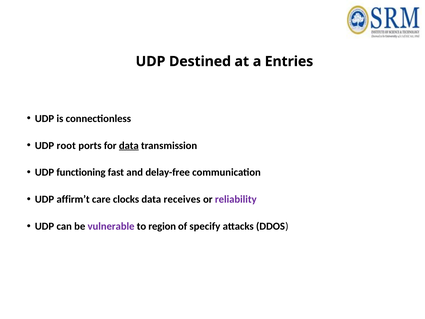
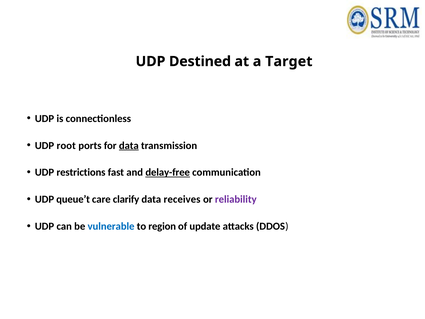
Entries: Entries -> Target (289, 61)
functioning: functioning -> restrictions (81, 172)
delay-free underline: none -> present (168, 172)
affirm’t: affirm’t -> queue’t (73, 199)
clocks: clocks -> clarify (126, 199)
vulnerable colour: purple -> blue (111, 226)
specify: specify -> update (205, 226)
